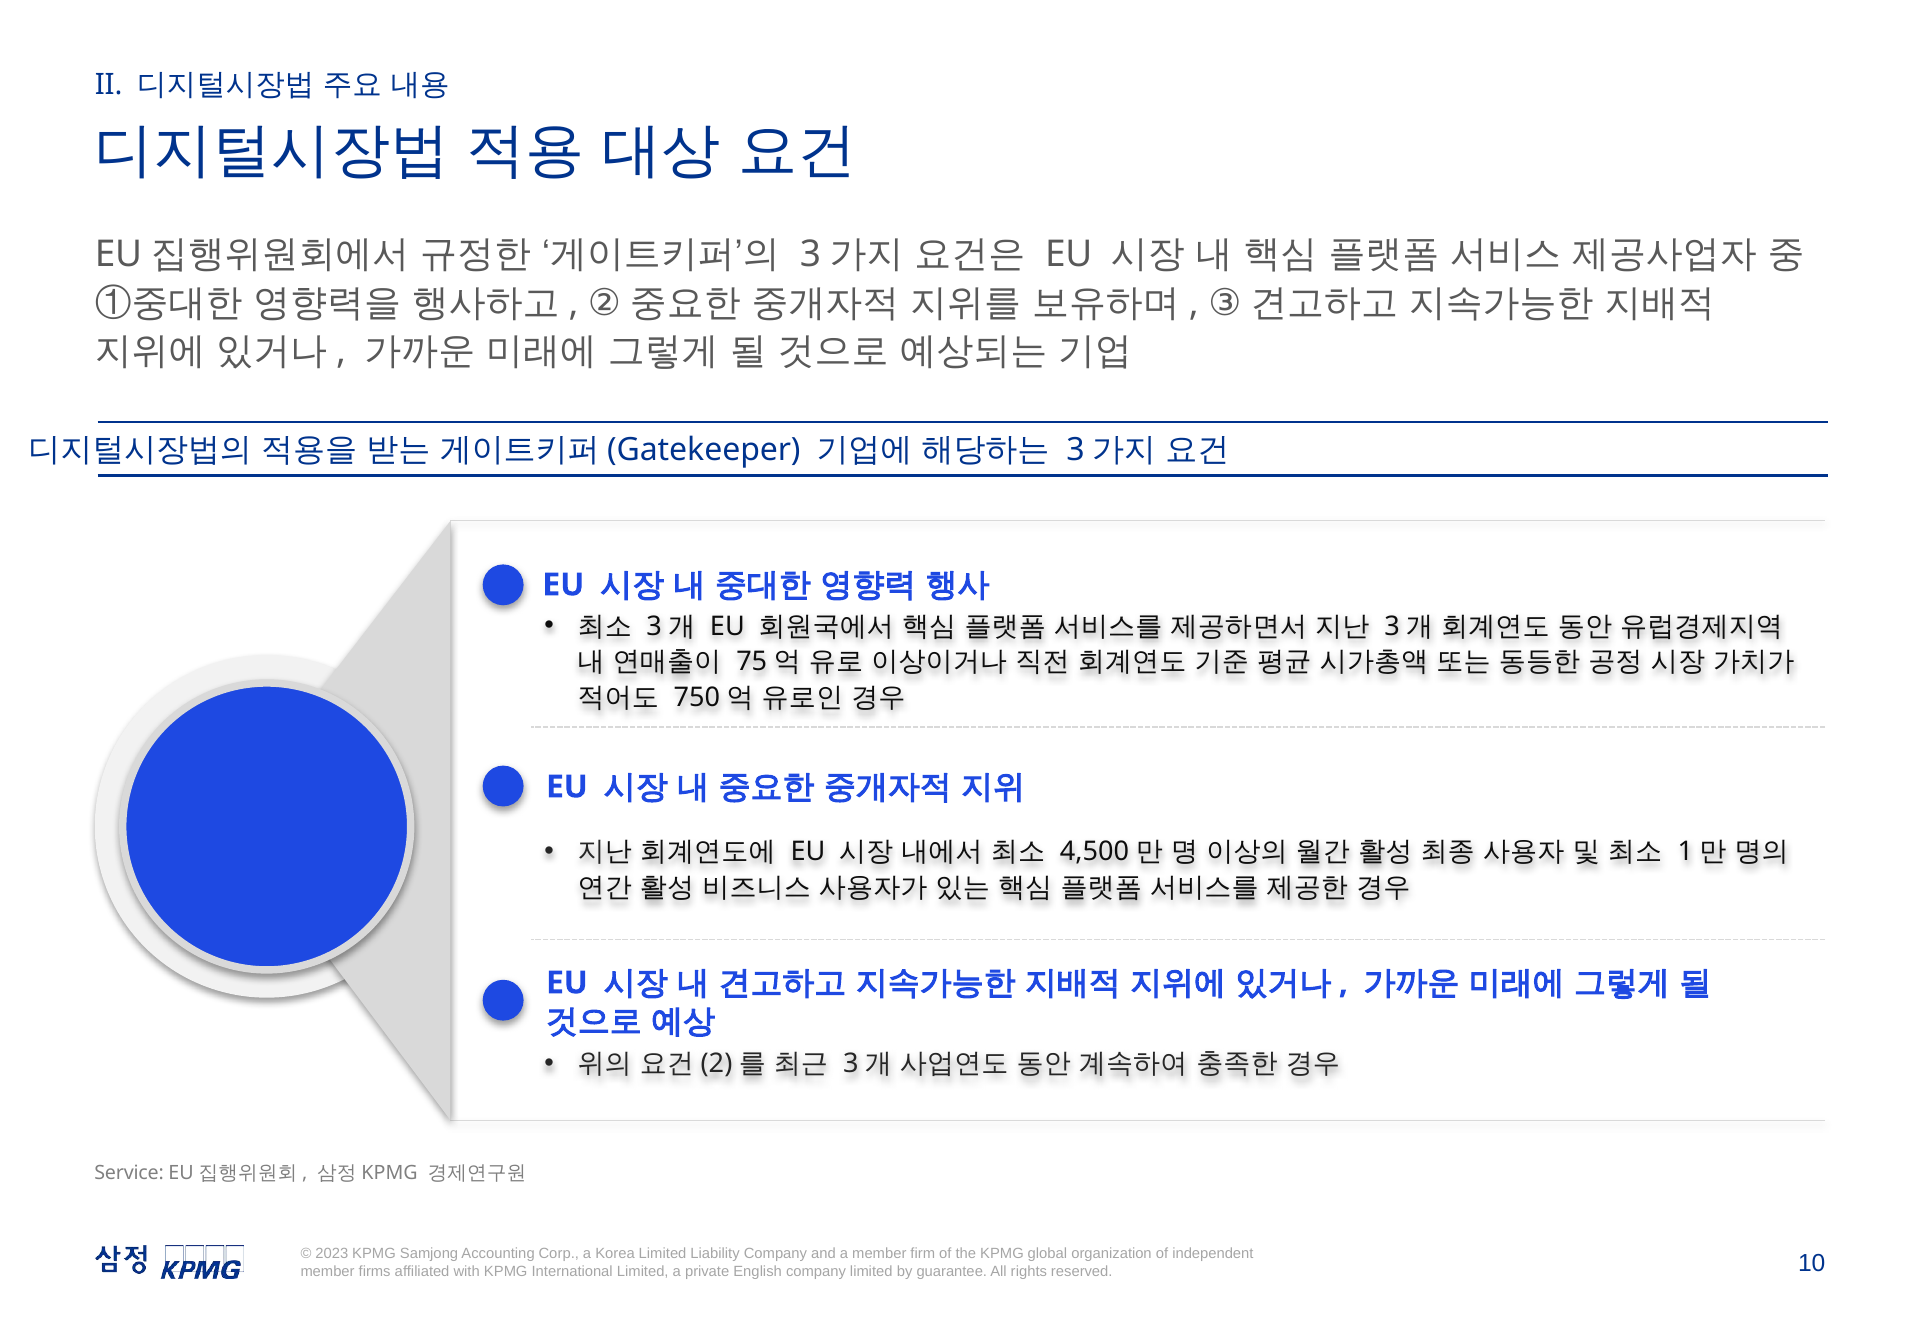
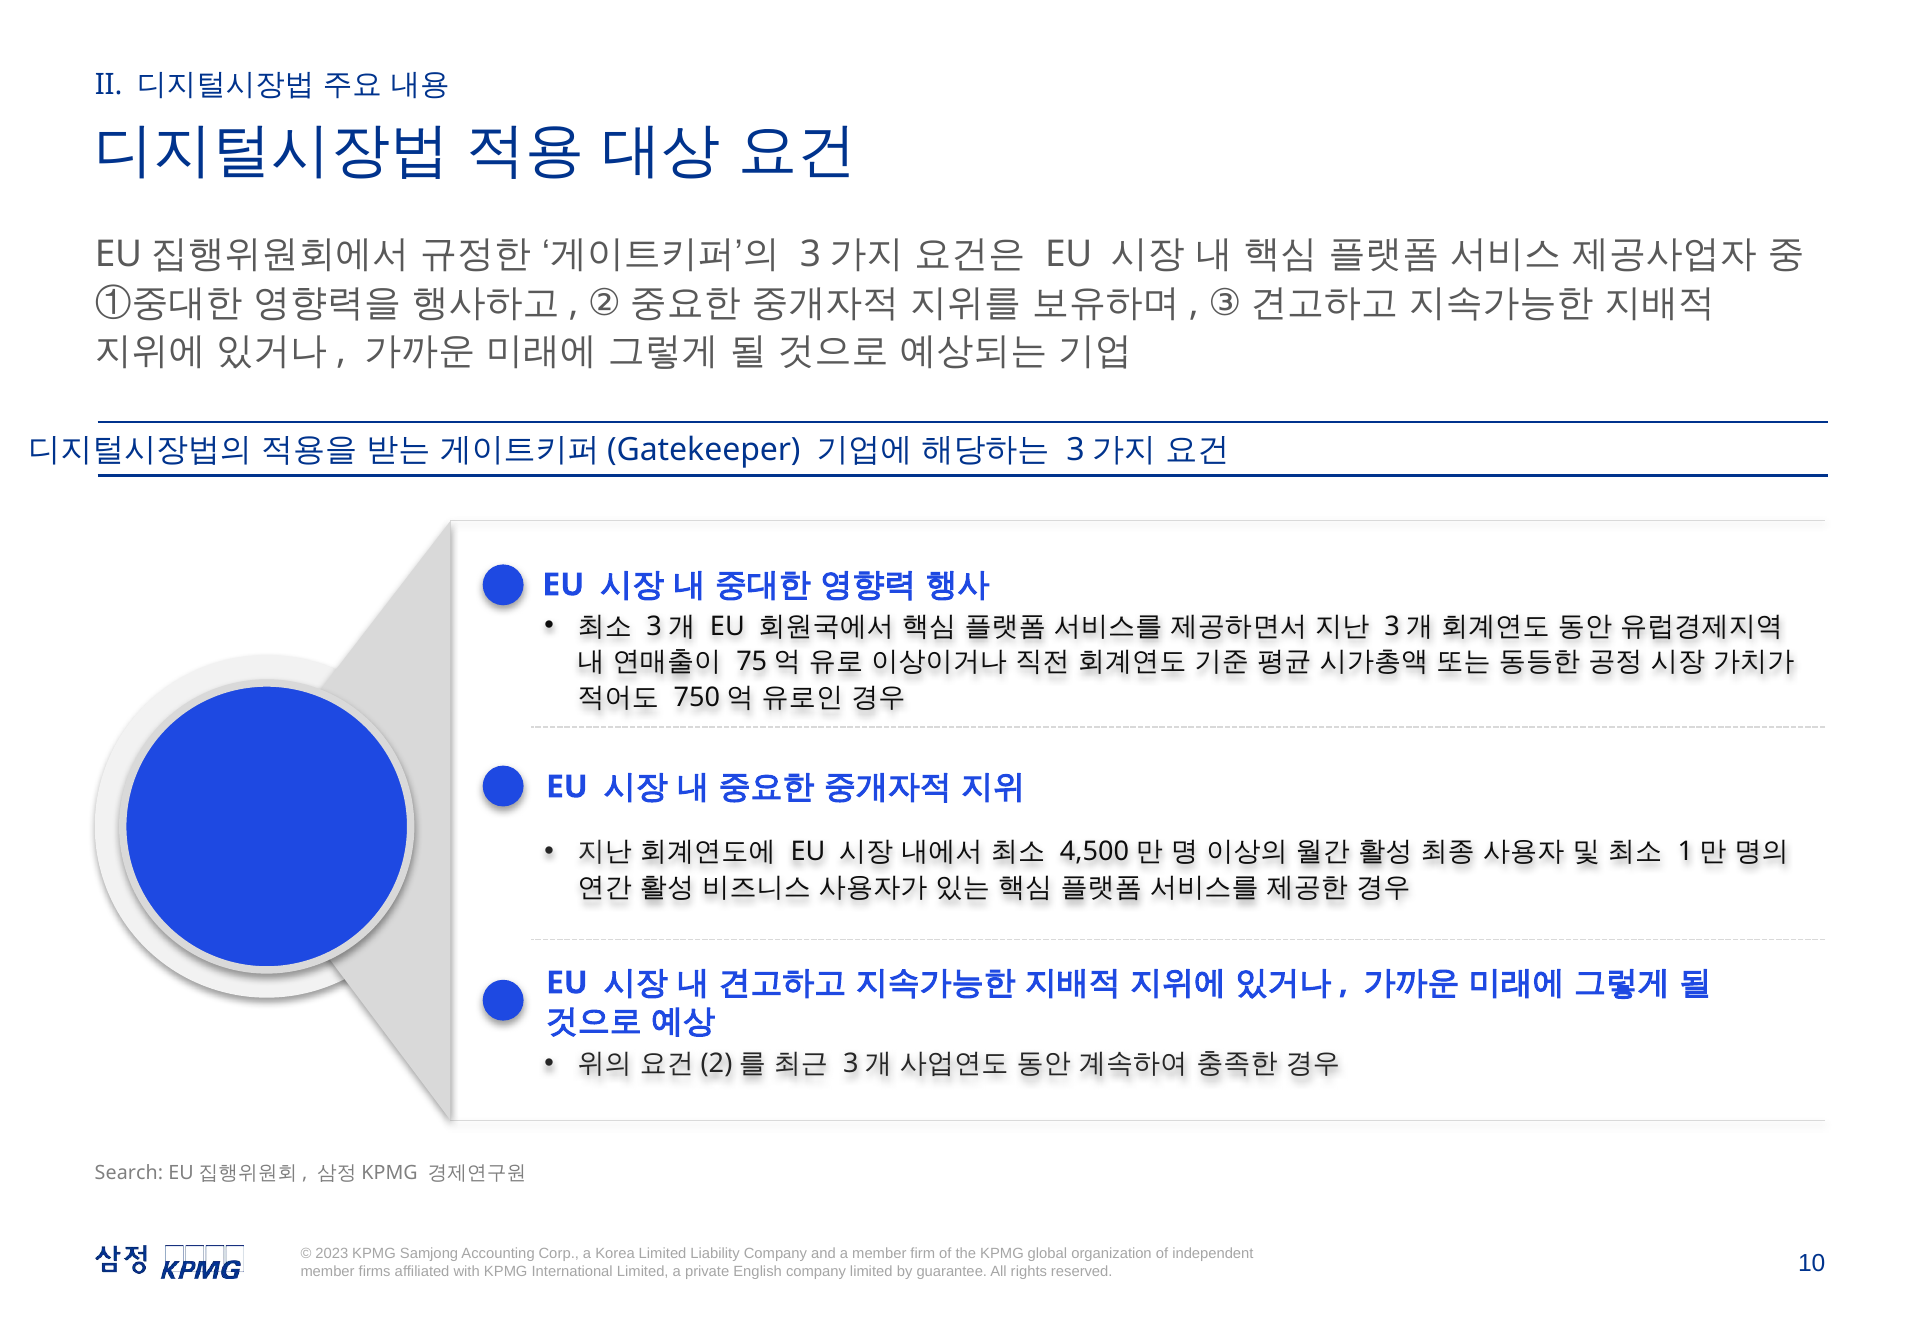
Service: Service -> Search (129, 1173)
